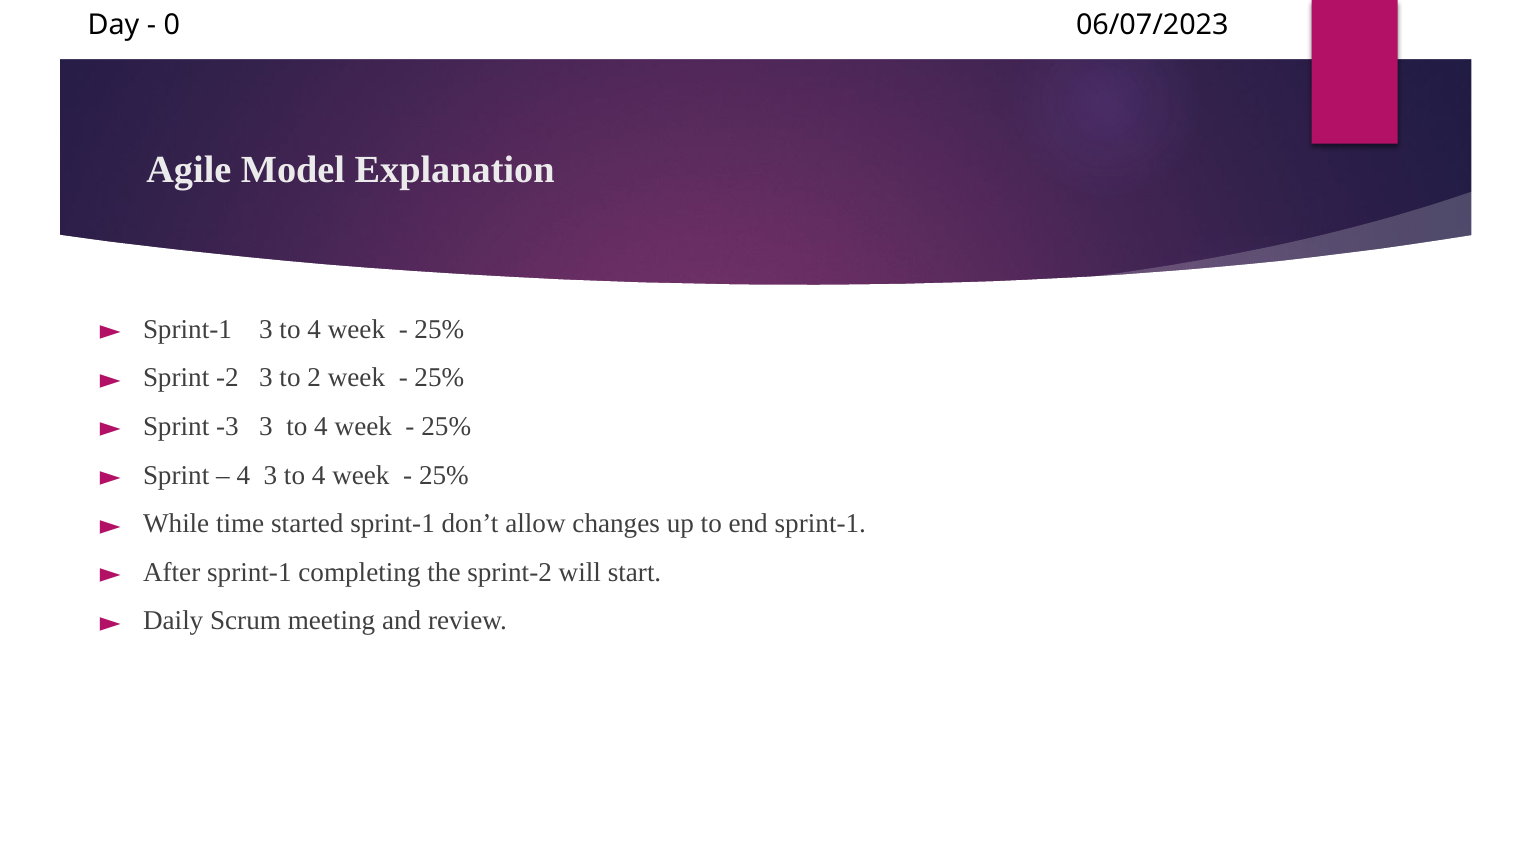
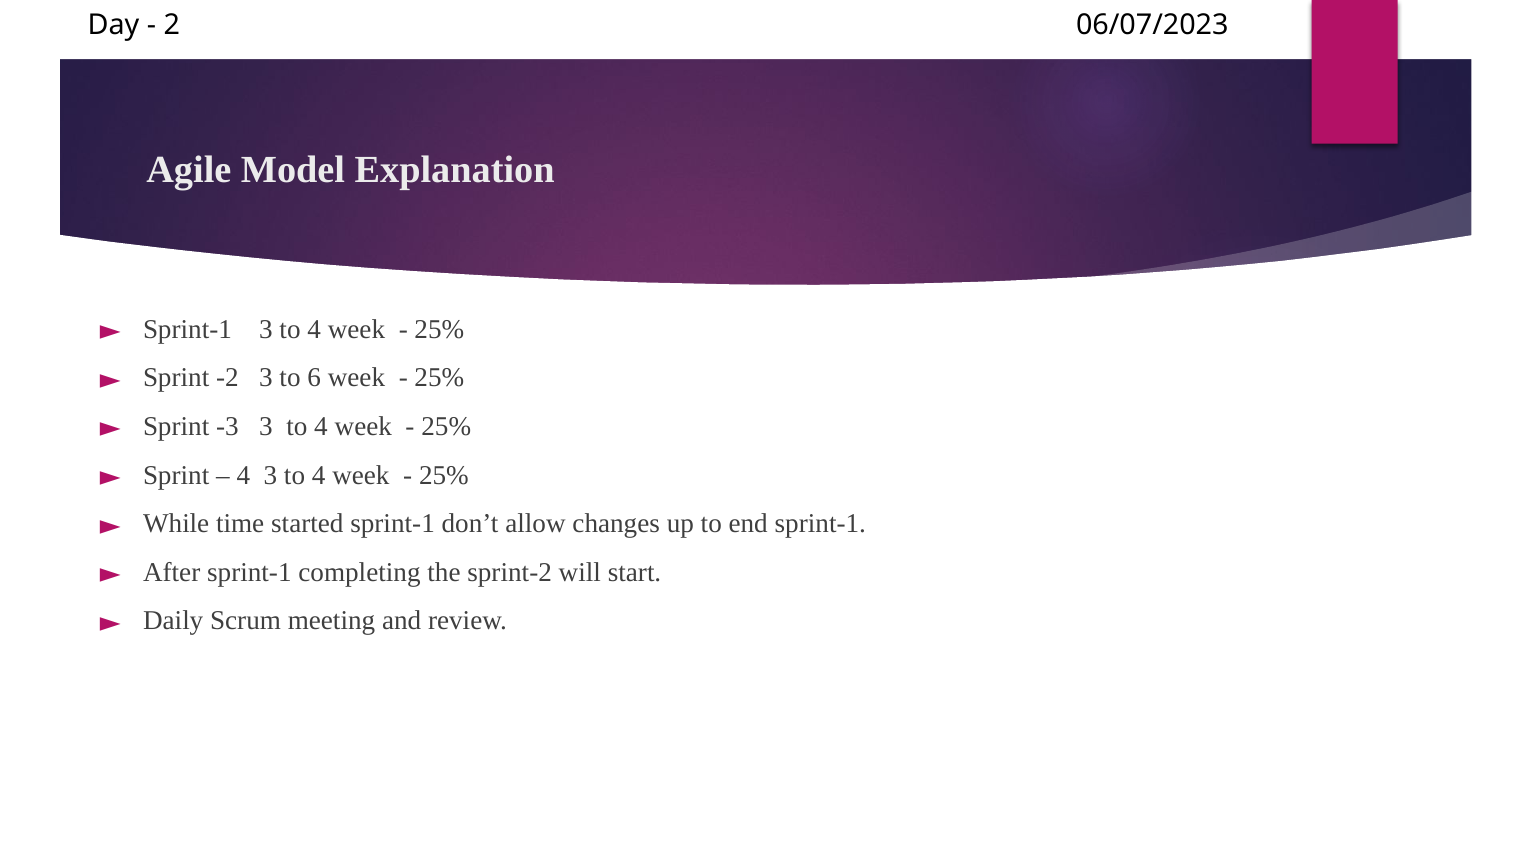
0: 0 -> 2 (172, 25)
2: 2 -> 6 (314, 378)
